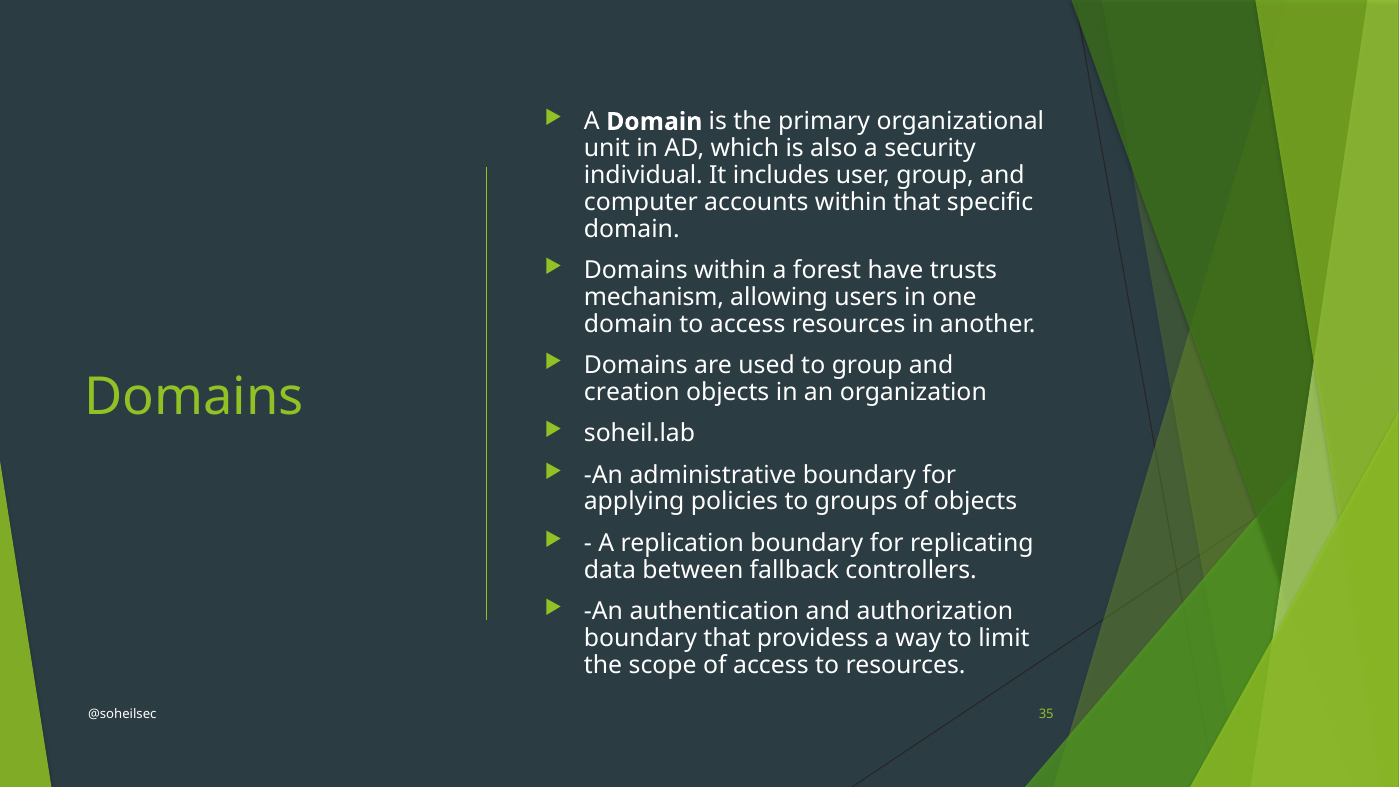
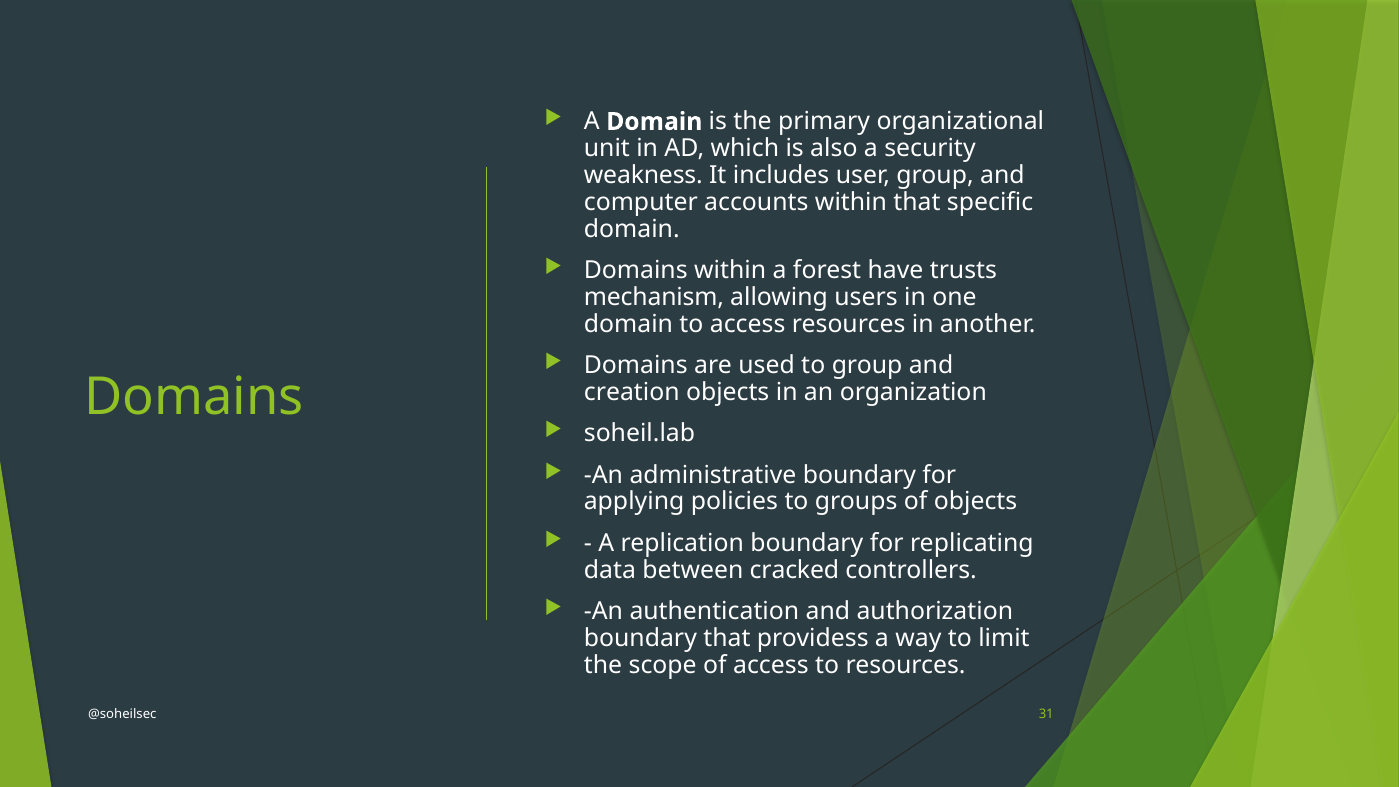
individual: individual -> weakness (643, 175)
fallback: fallback -> cracked (794, 570)
35: 35 -> 31 (1046, 714)
